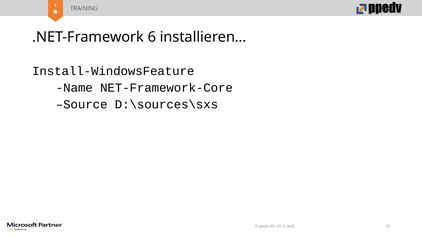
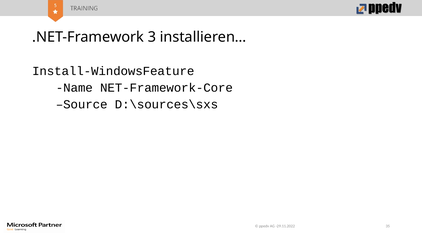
6: 6 -> 3 (152, 37)
